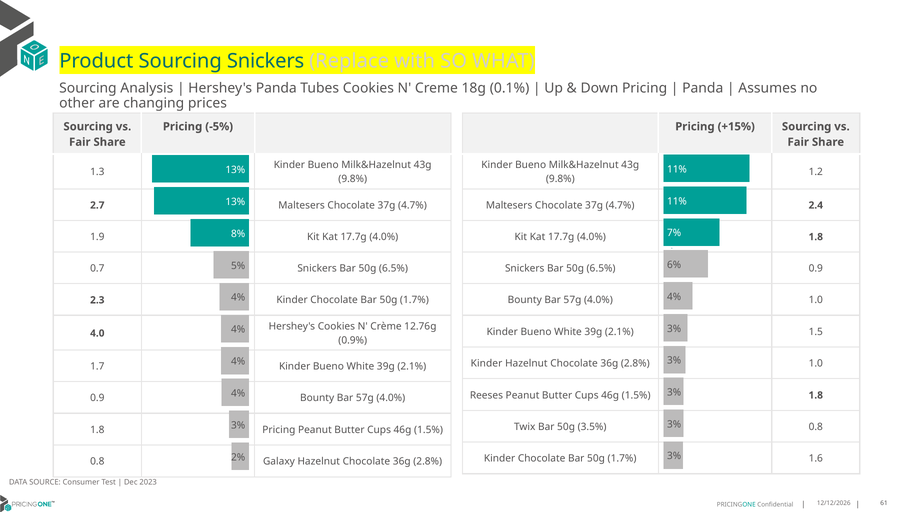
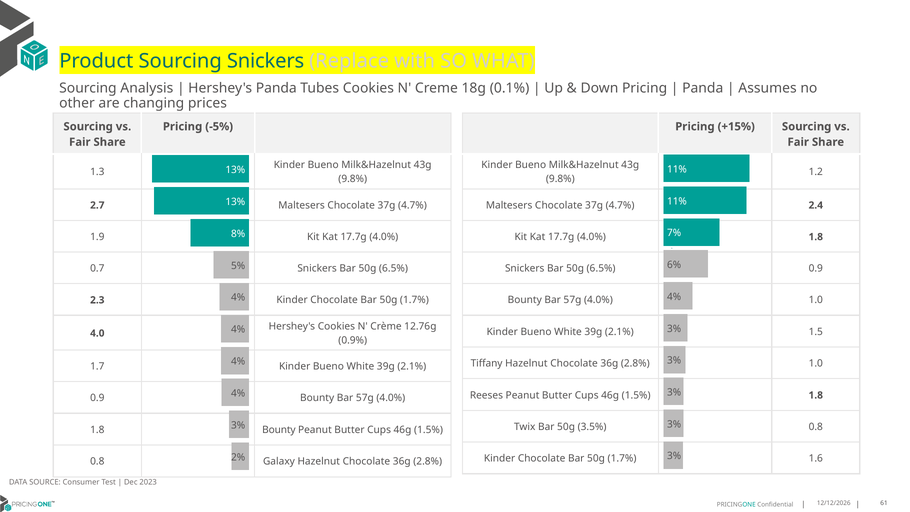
Kinder: Kinder -> Tiffany (487, 363)
1.8 Pricing: Pricing -> Bounty (279, 430)
